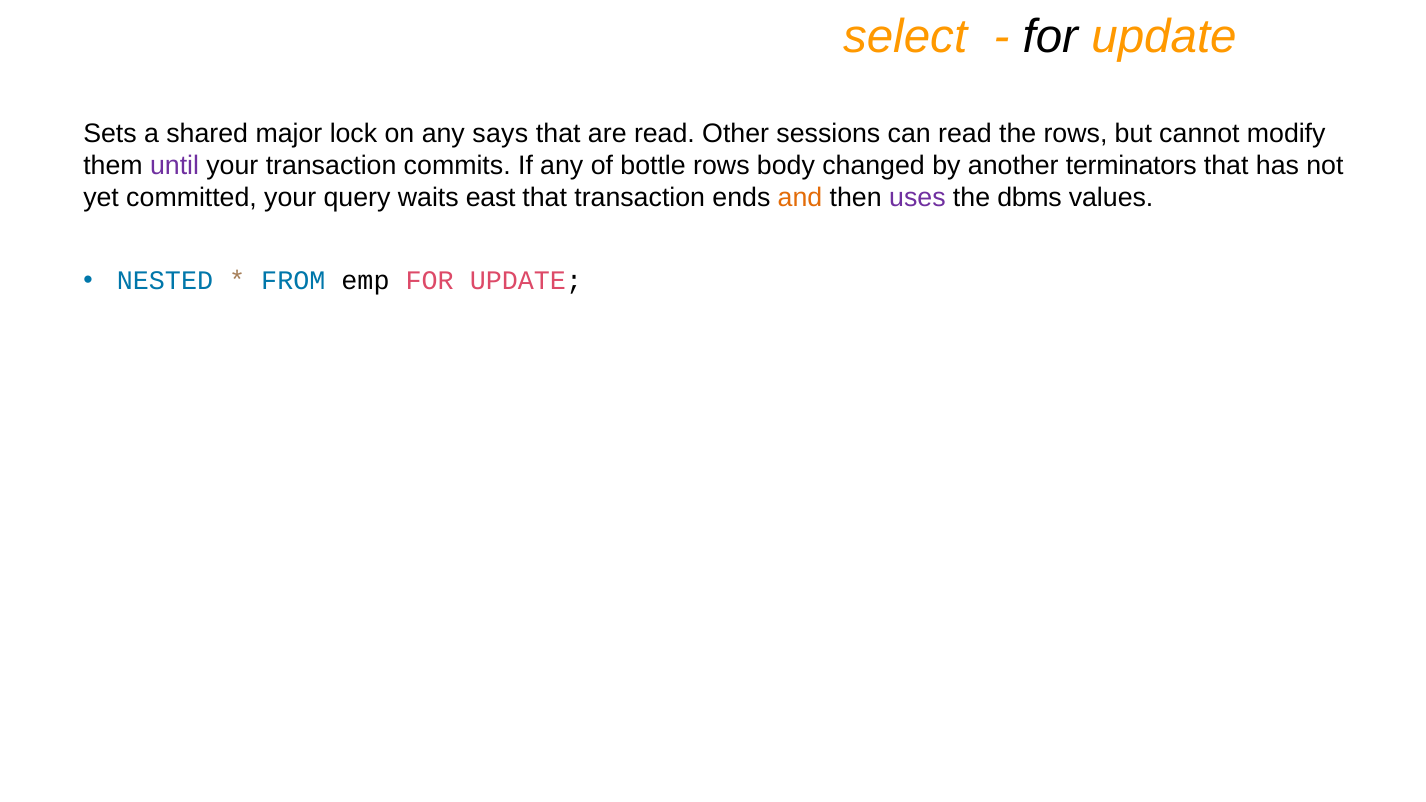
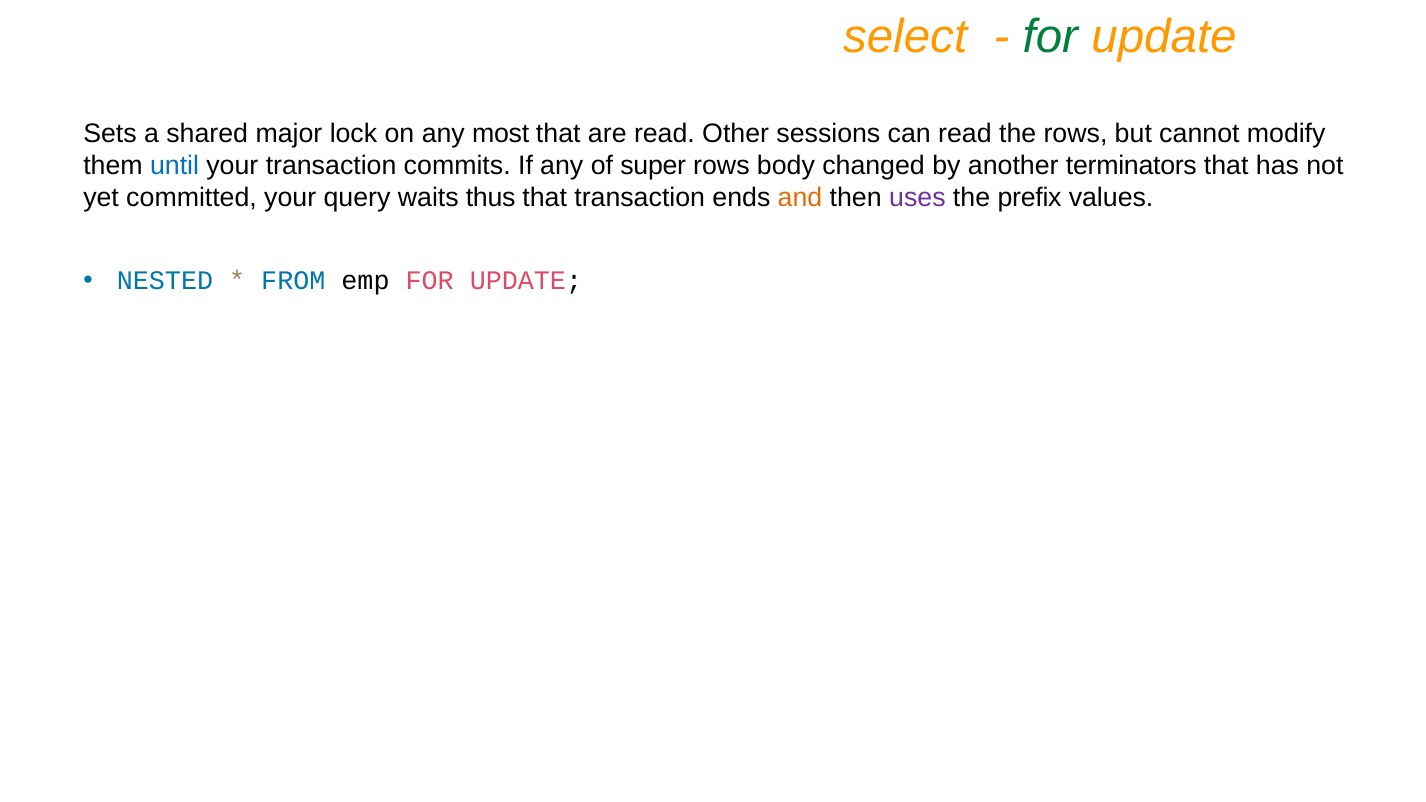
for colour: black -> green (1050, 37)
says: says -> most (501, 133)
until colour: purple -> blue (175, 165)
bottle: bottle -> super (653, 165)
east: east -> thus (491, 197)
dbms: dbms -> prefix (1030, 197)
